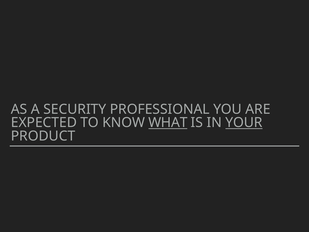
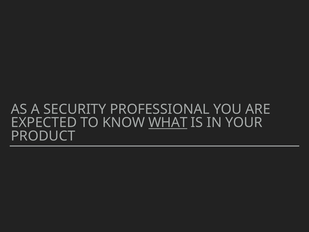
YOUR underline: present -> none (244, 123)
